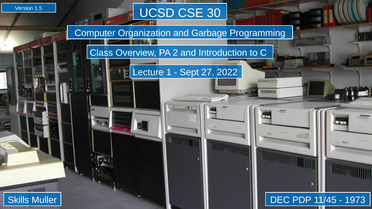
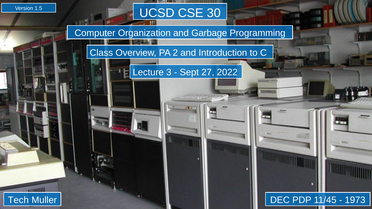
1: 1 -> 3 (169, 73)
Skills: Skills -> Tech (18, 200)
